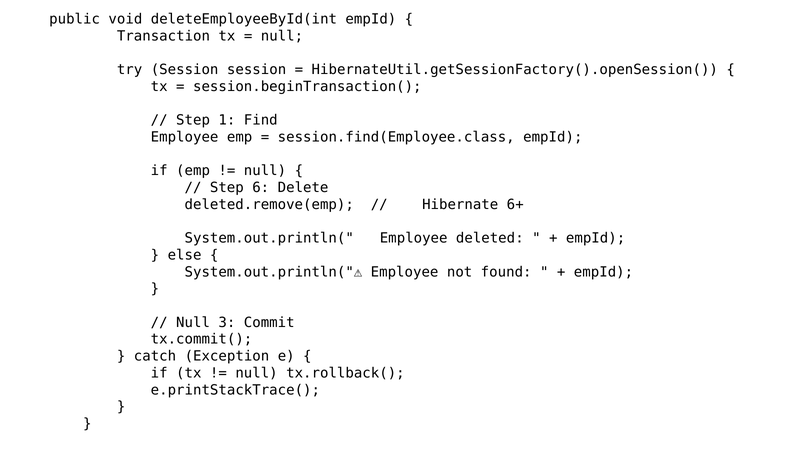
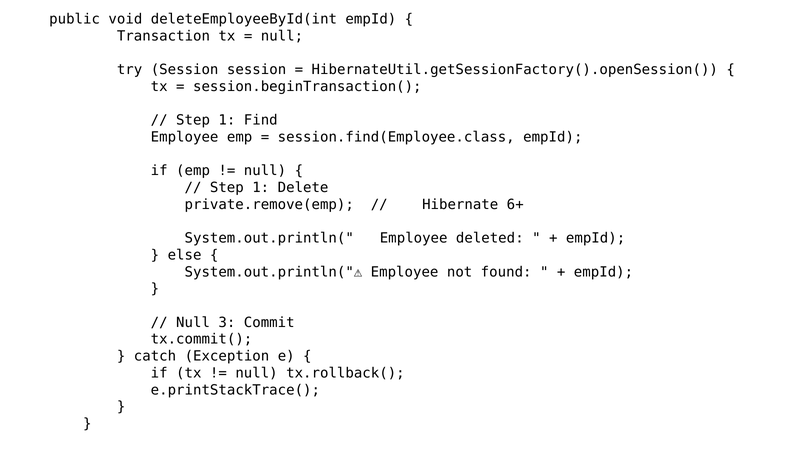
6: 6 -> 1 (261, 187)
deleted.remove(emp: deleted.remove(emp -> private.remove(emp (269, 204)
